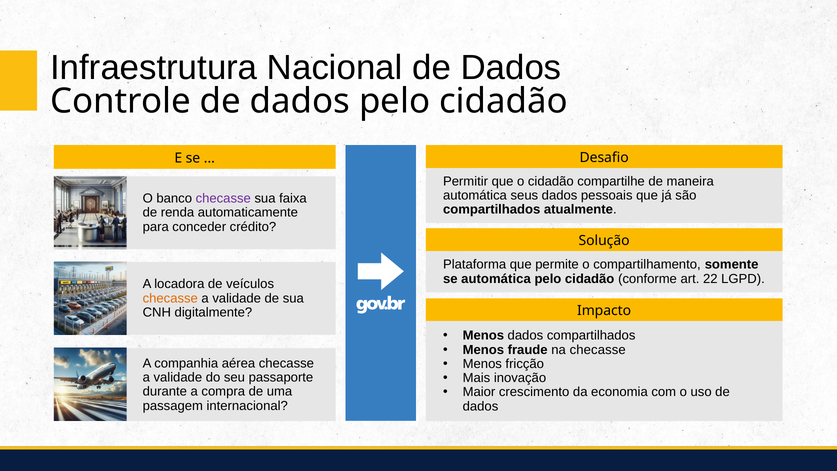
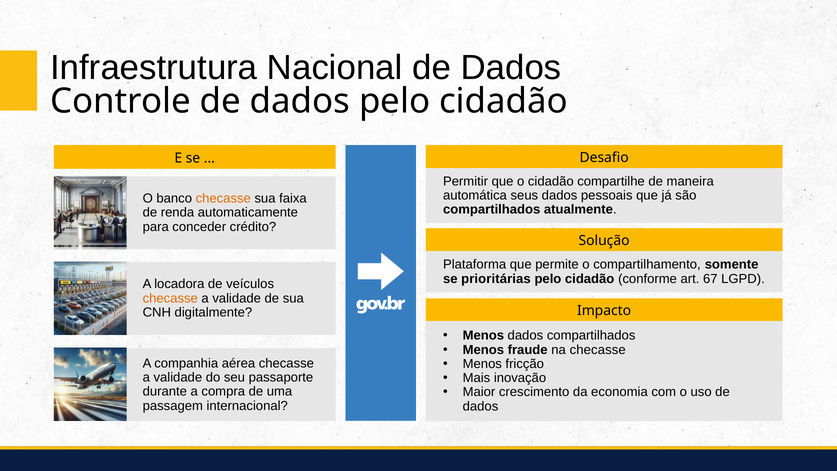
checasse colour: purple -> orange (223, 198)
se automática: automática -> prioritárias (496, 279)
22: 22 -> 67 (710, 279)
